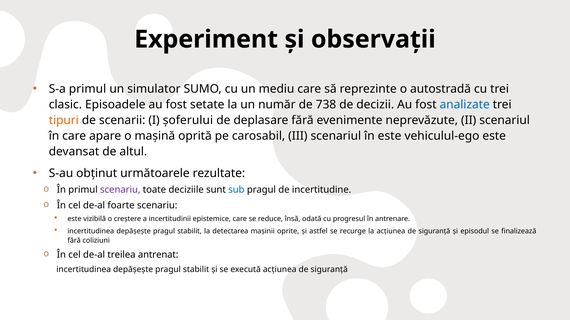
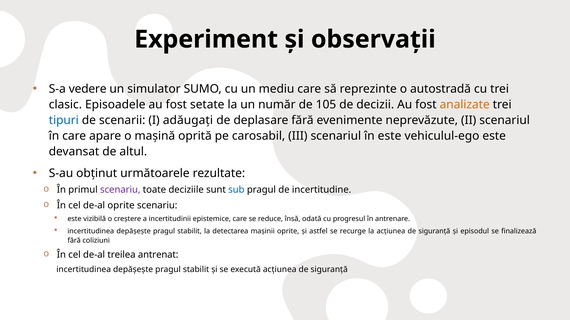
S-a primul: primul -> vedere (88, 89)
738: 738 -> 105 (326, 105)
analizate colour: blue -> orange (465, 105)
tipuri colour: orange -> blue (64, 120)
șoferului: șoferului -> adăugați (188, 120)
de-al foarte: foarte -> oprite (121, 206)
